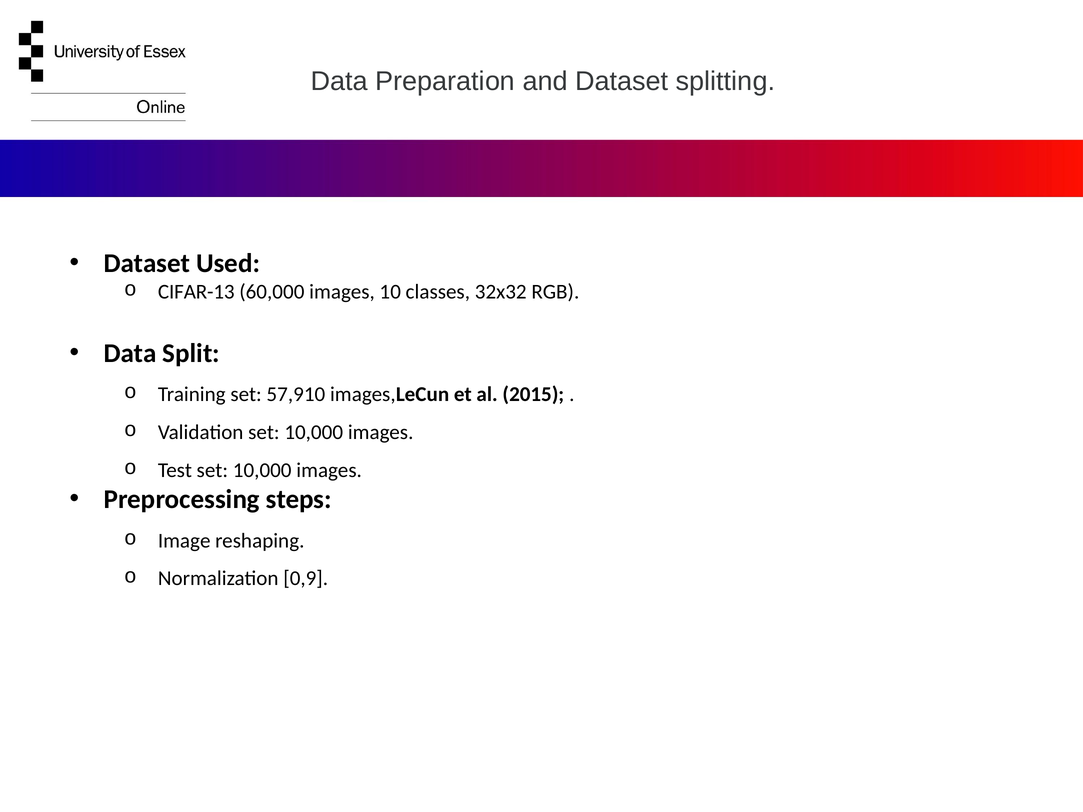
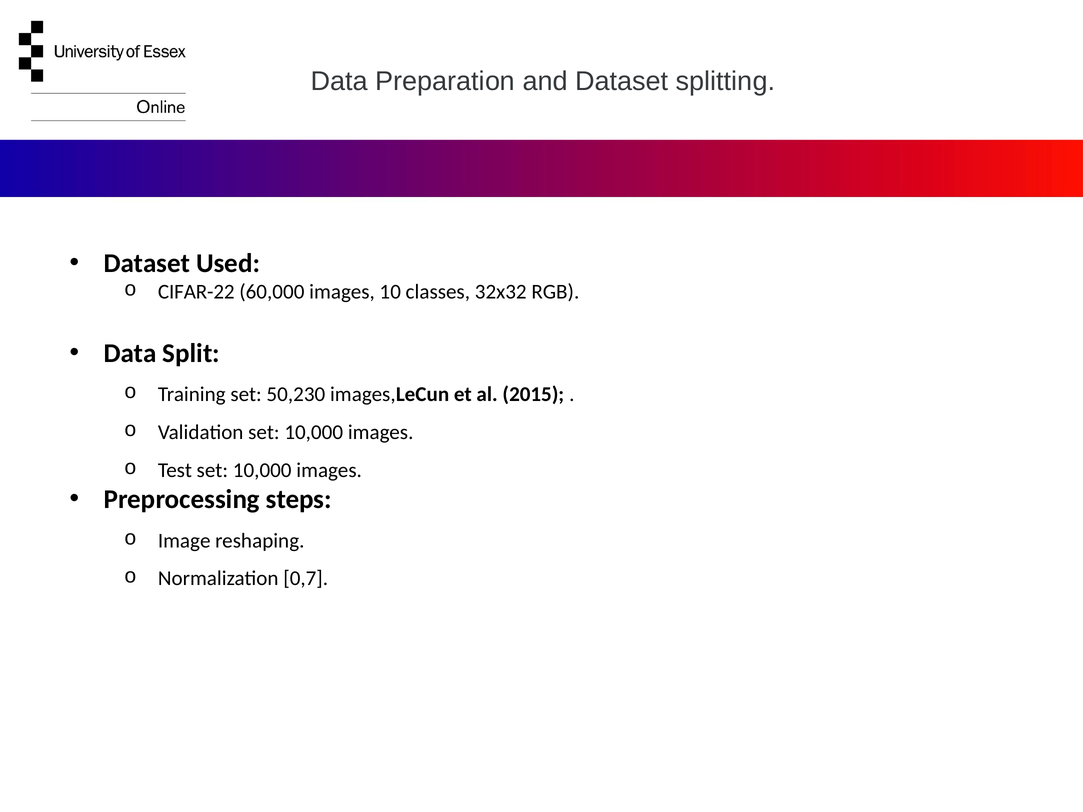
CIFAR-13: CIFAR-13 -> CIFAR-22 (196, 292)
57,910: 57,910 -> 50,230 (296, 395)
0,9: 0,9 -> 0,7 (306, 579)
